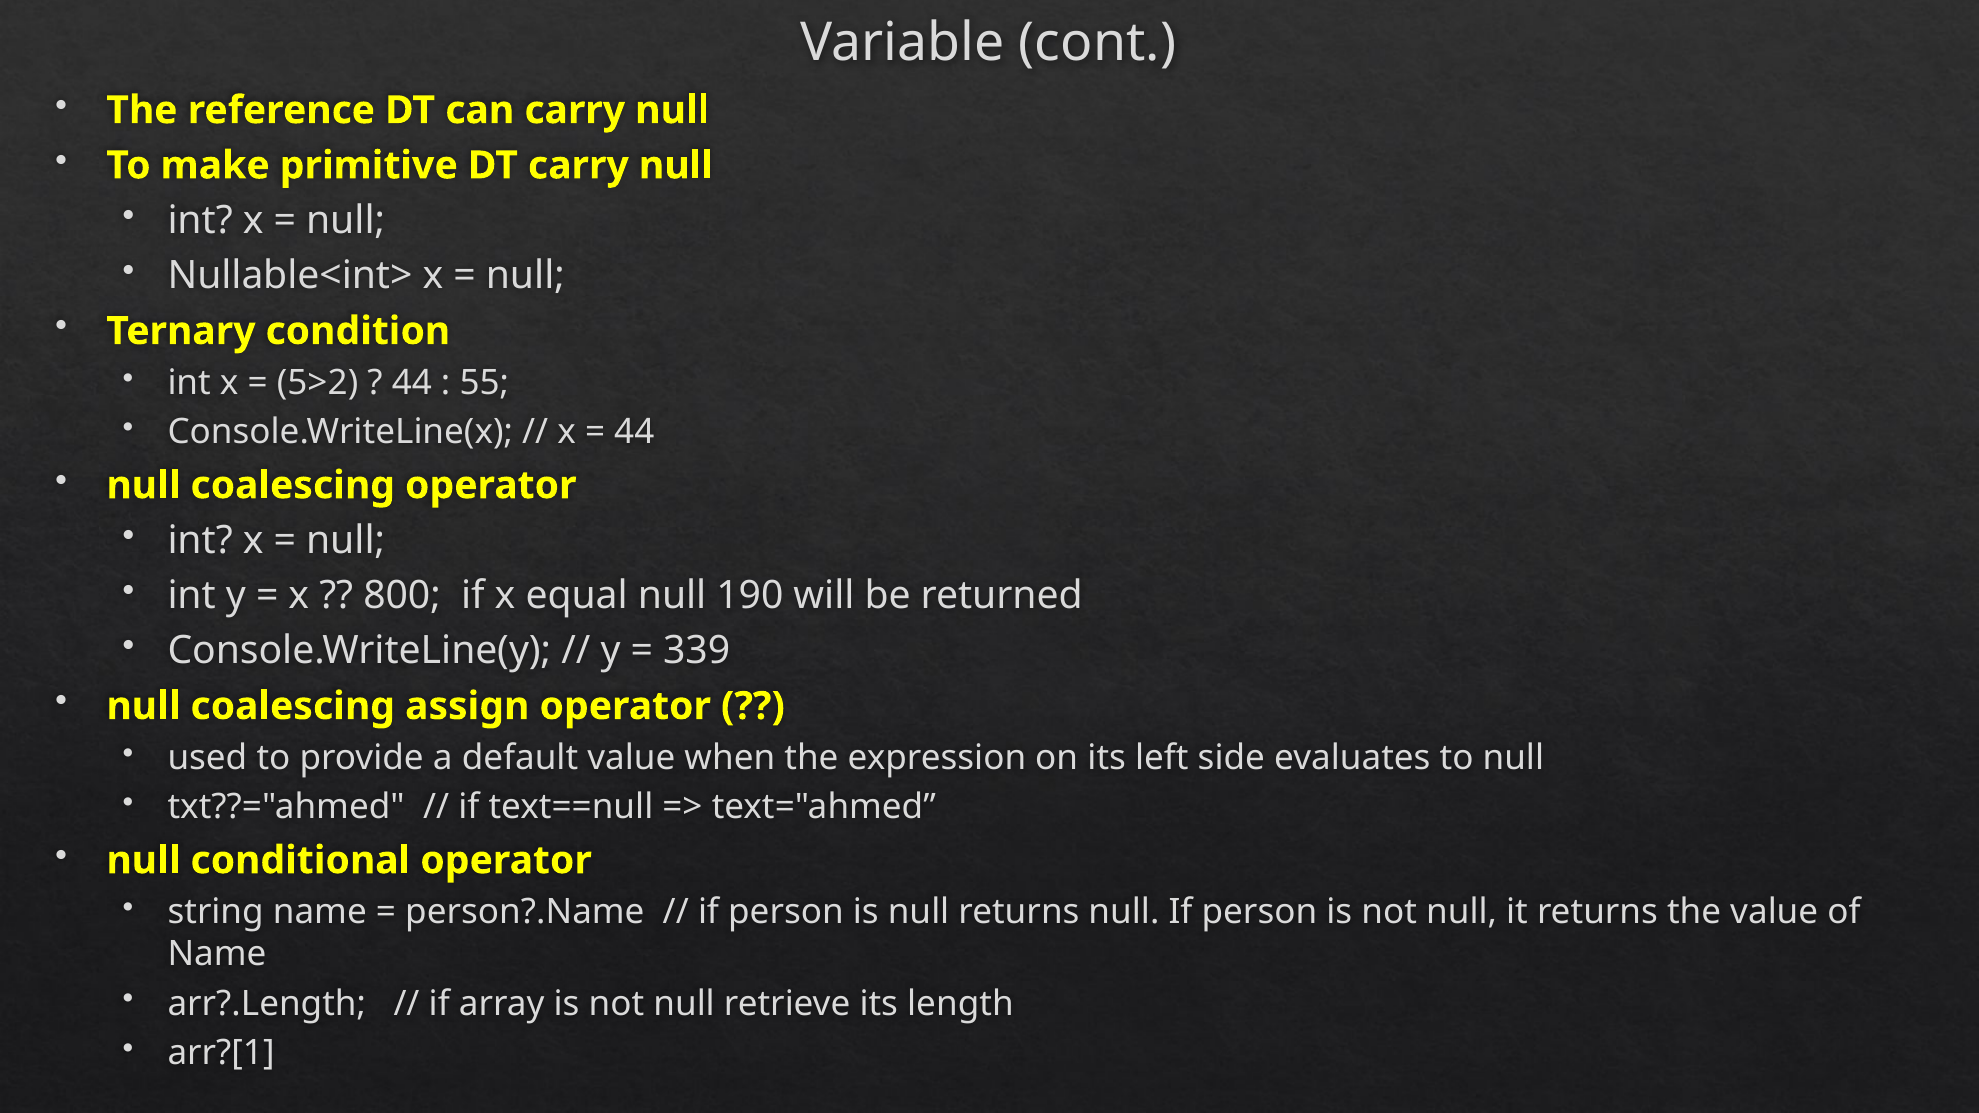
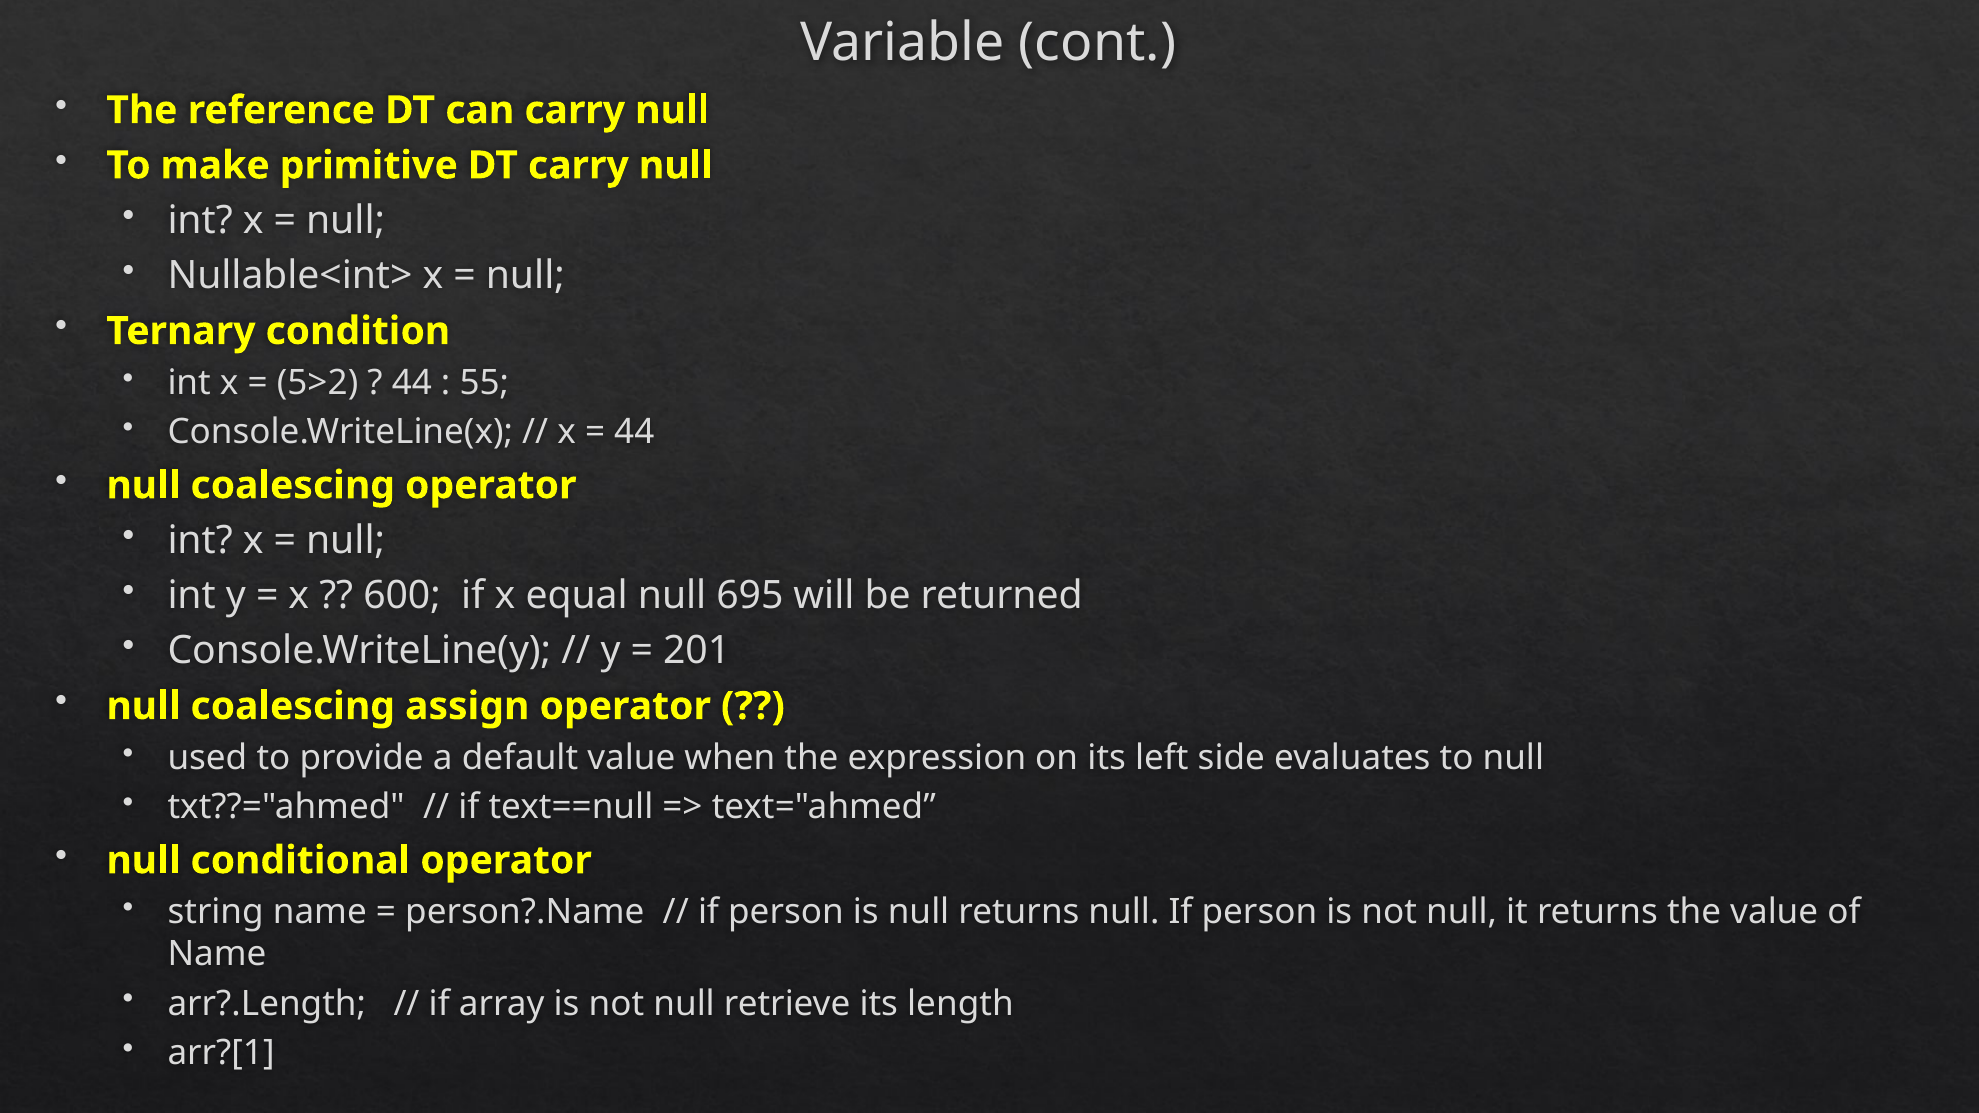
800: 800 -> 600 (402, 596)
190: 190 -> 695 (750, 596)
339: 339 -> 201 (697, 651)
